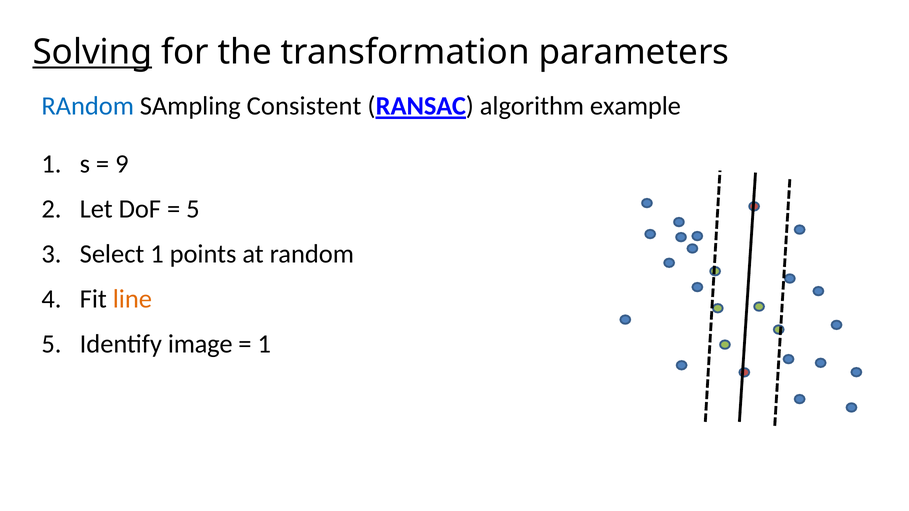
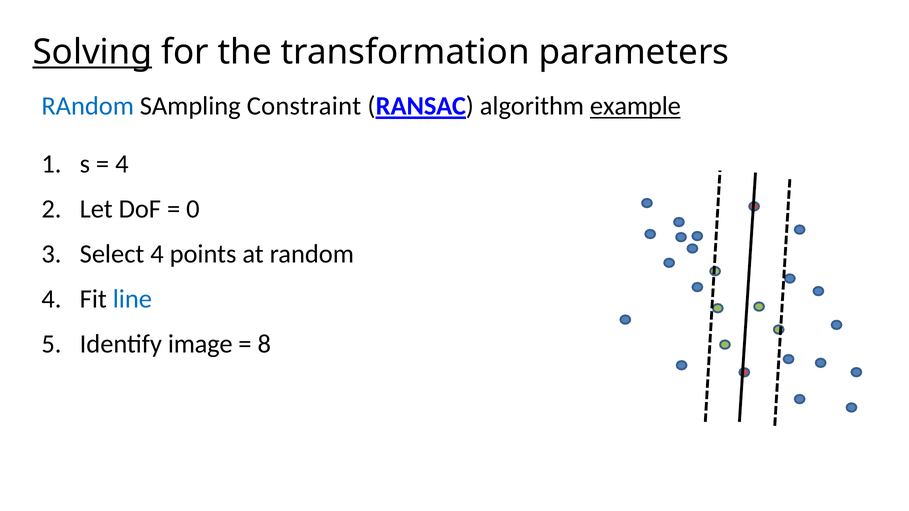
Consistent: Consistent -> Constraint (304, 106)
example underline: none -> present (635, 106)
9: 9 -> 4 (122, 164)
5: 5 -> 0 (193, 209)
Select 1: 1 -> 4 (157, 254)
line colour: orange -> blue (132, 299)
1: 1 -> 8 (264, 344)
